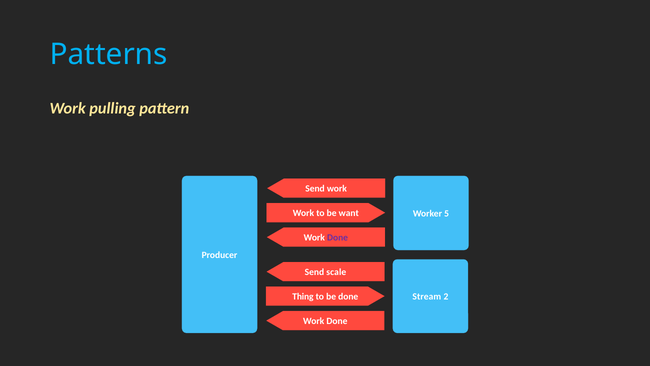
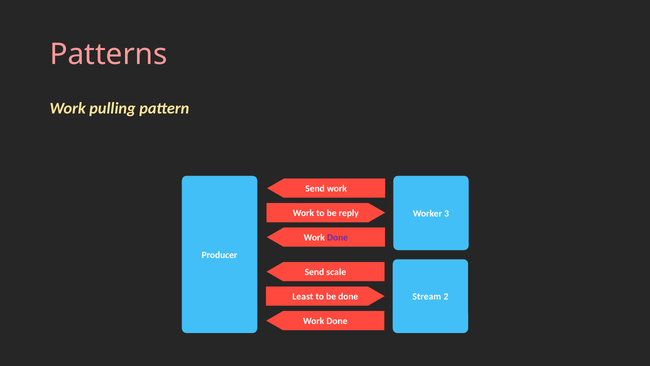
Patterns colour: light blue -> pink (109, 55)
want: want -> reply (349, 213)
5: 5 -> 3 (447, 213)
Thing: Thing -> Least (303, 296)
